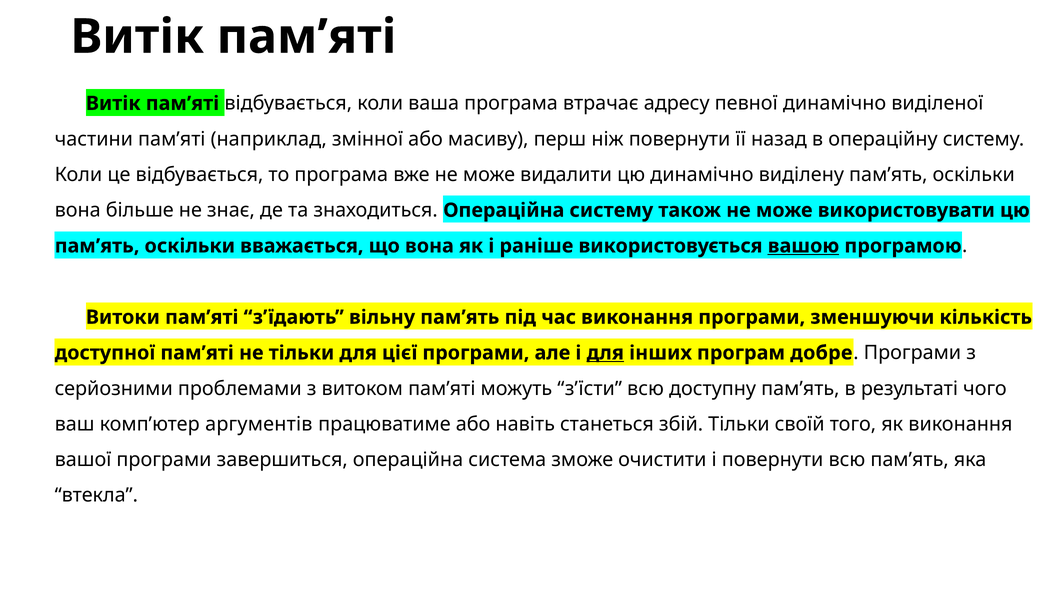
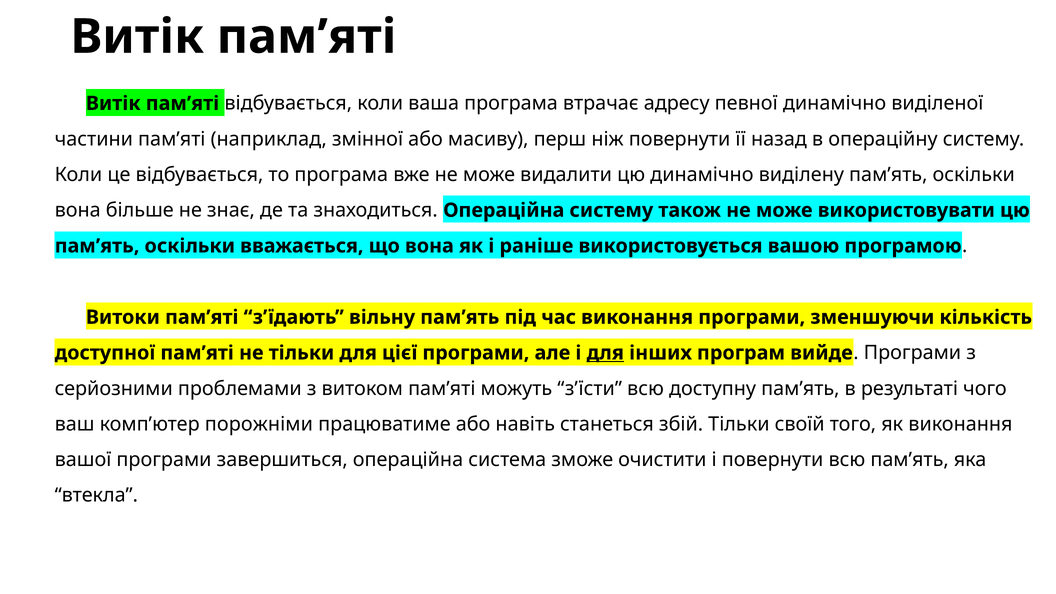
вашою underline: present -> none (803, 246)
добре: добре -> вийде (821, 353)
аргументів: аргументів -> порожніми (259, 424)
